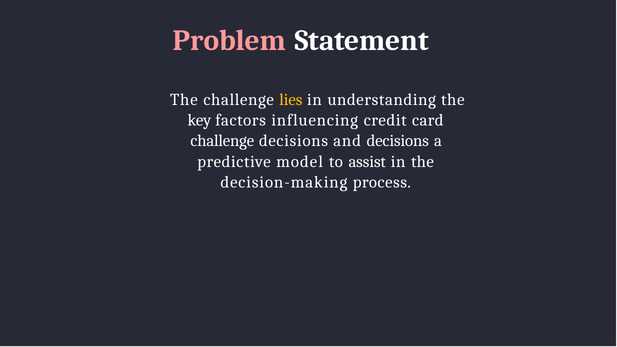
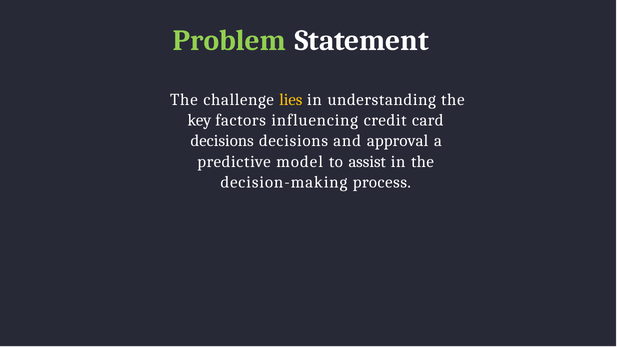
Problem colour: pink -> light green (230, 41)
challenge: challenge -> decisions (222, 141)
and decisions: decisions -> approval (398, 141)
